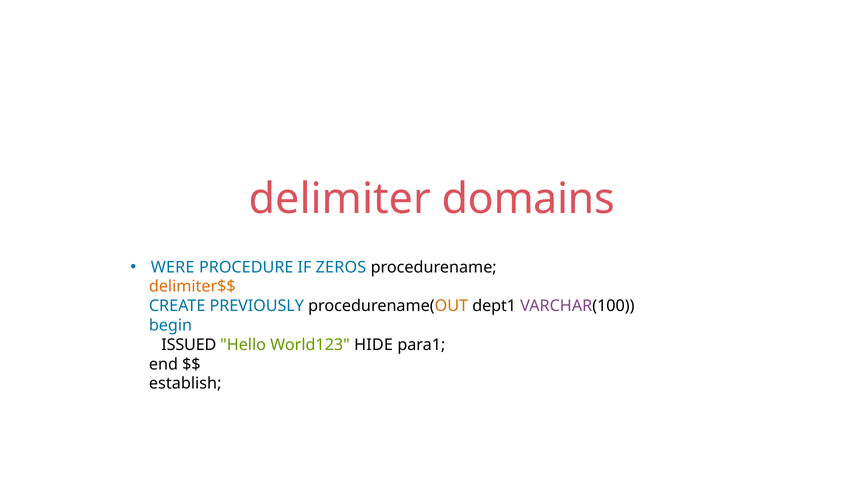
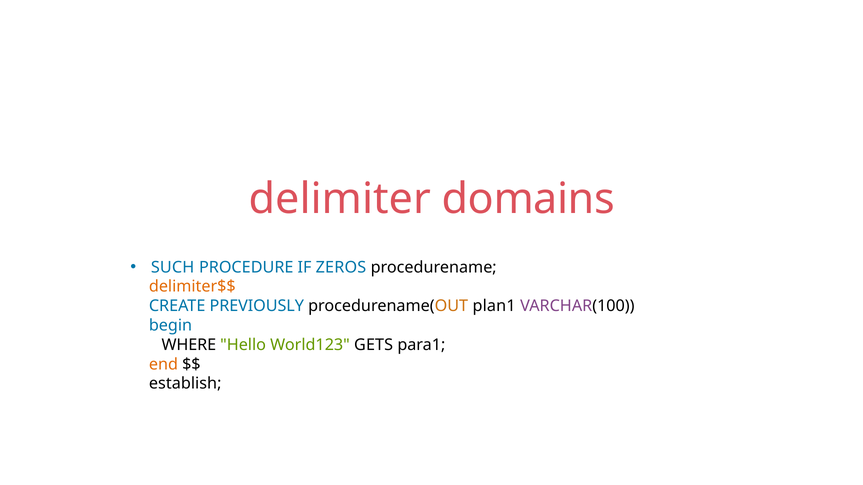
WERE: WERE -> SUCH (173, 267)
dept1: dept1 -> plan1 (494, 306)
ISSUED: ISSUED -> WHERE (189, 345)
HIDE: HIDE -> GETS (374, 345)
end colour: black -> orange (163, 365)
